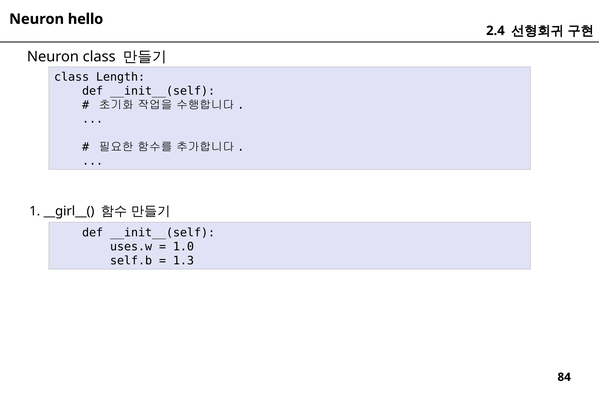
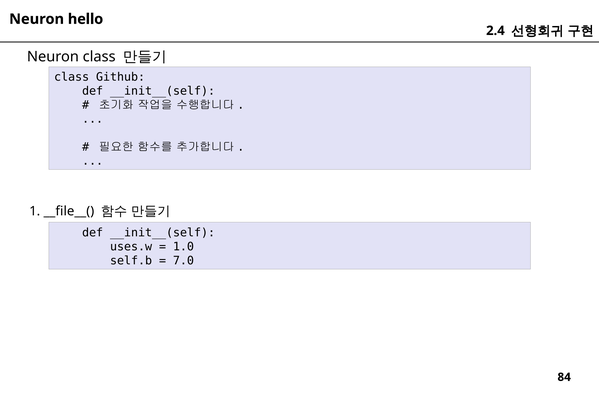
Length: Length -> Github (121, 77)
__girl__(: __girl__( -> __file__( (69, 212)
1.3: 1.3 -> 7.0 (183, 261)
